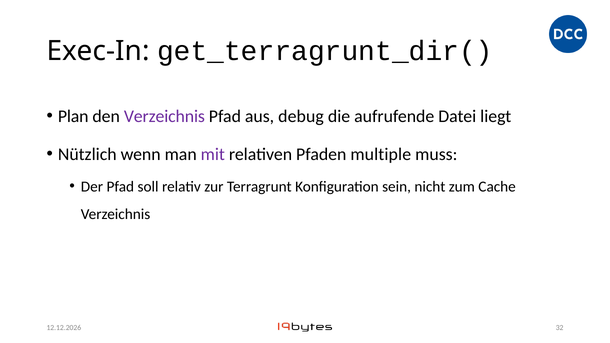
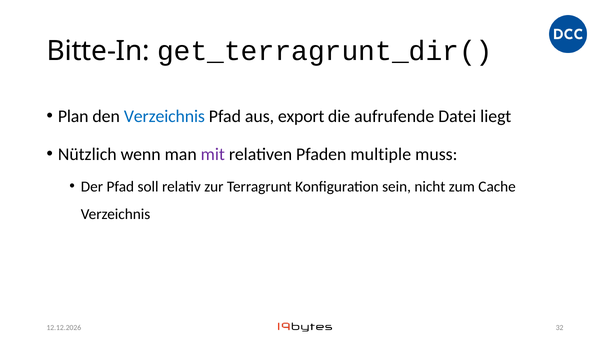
Exec-In: Exec-In -> Bitte-In (98, 51)
Verzeichnis colour: purple -> blue (164, 116)
debug: debug -> export (301, 116)
